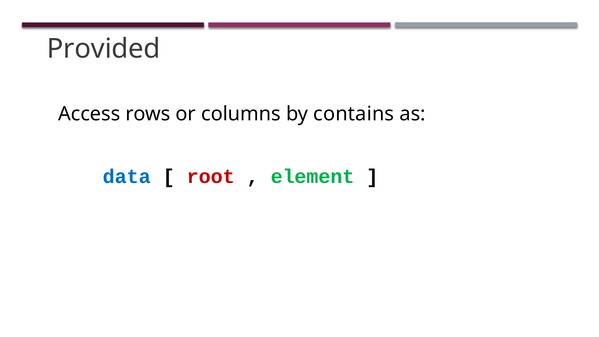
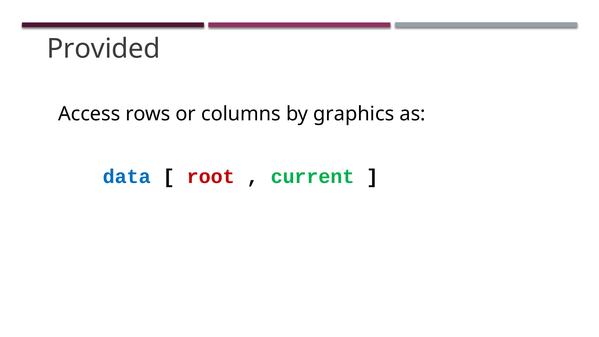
contains: contains -> graphics (354, 114)
element: element -> current (313, 177)
